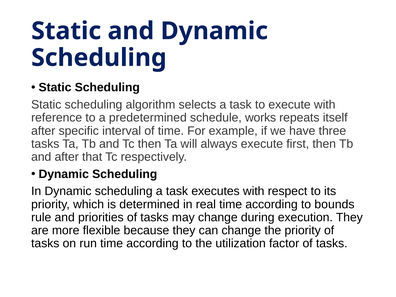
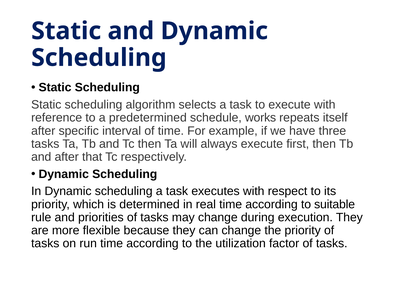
bounds: bounds -> suitable (335, 204)
